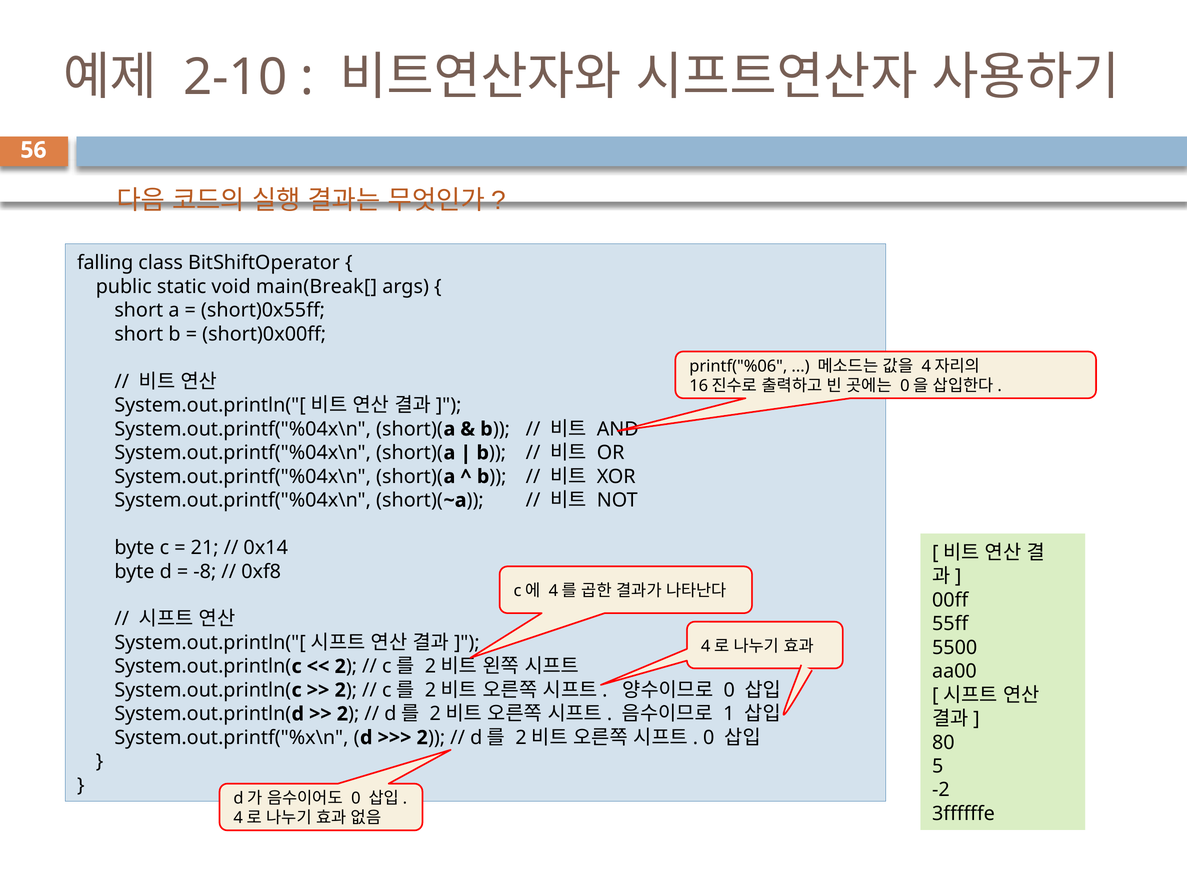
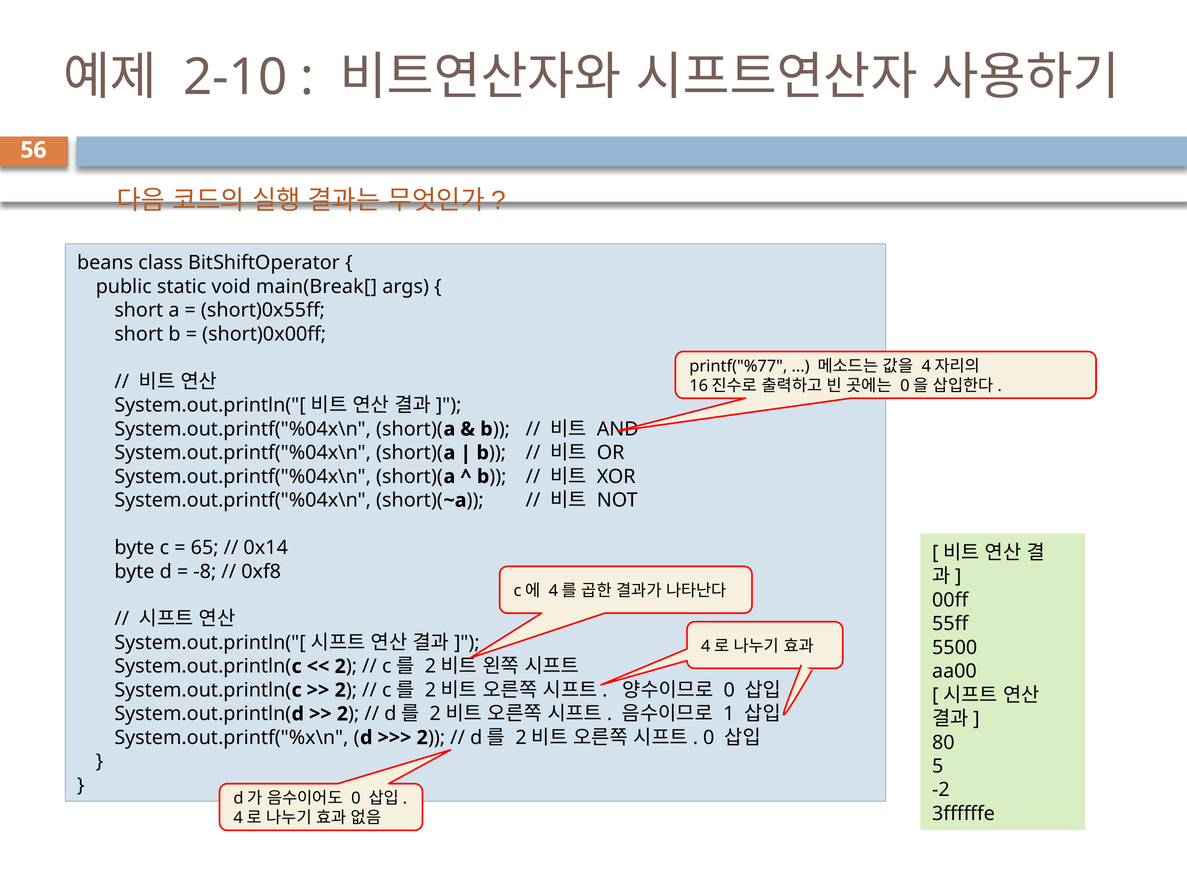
falling: falling -> beans (105, 263)
printf("%06: printf("%06 -> printf("%77 (738, 366)
21: 21 -> 65 (205, 548)
